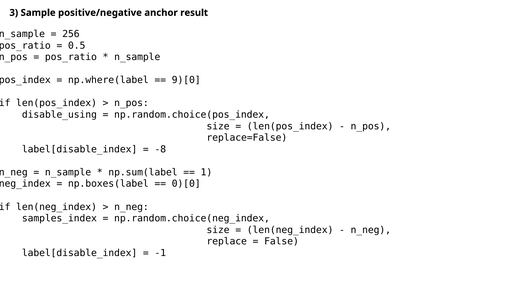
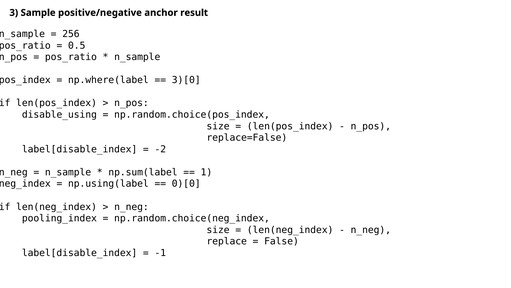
9)[0: 9)[0 -> 3)[0 (186, 80)
-8: -8 -> -2 (160, 149)
np.boxes(label: np.boxes(label -> np.using(label (108, 183)
samples_index: samples_index -> pooling_index (59, 218)
